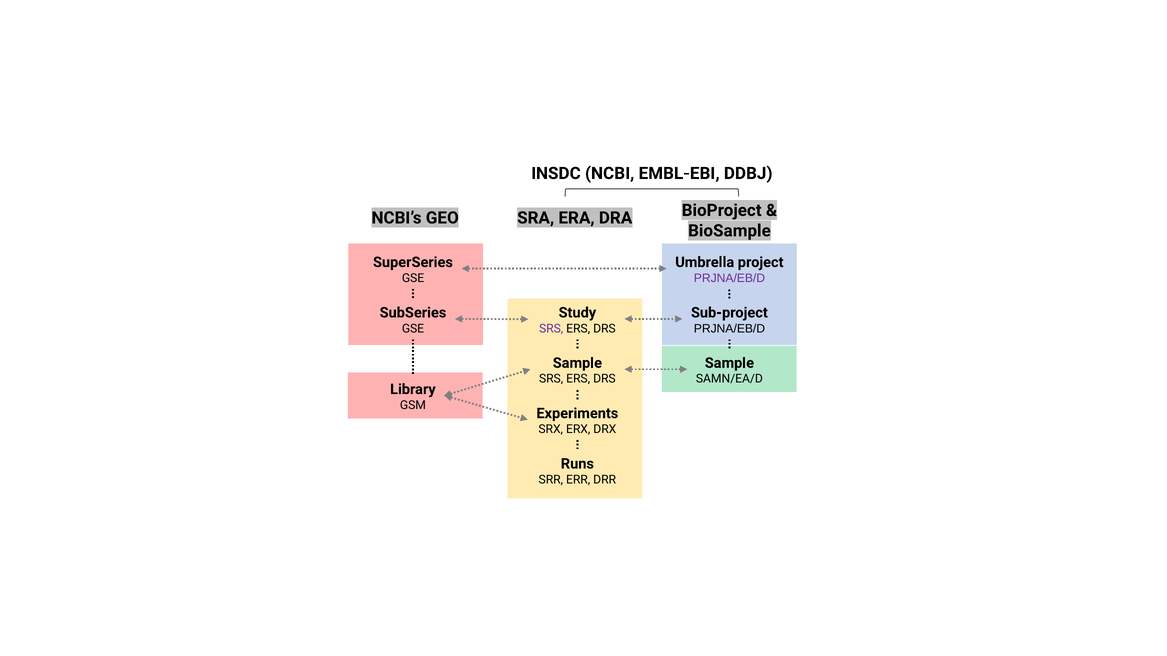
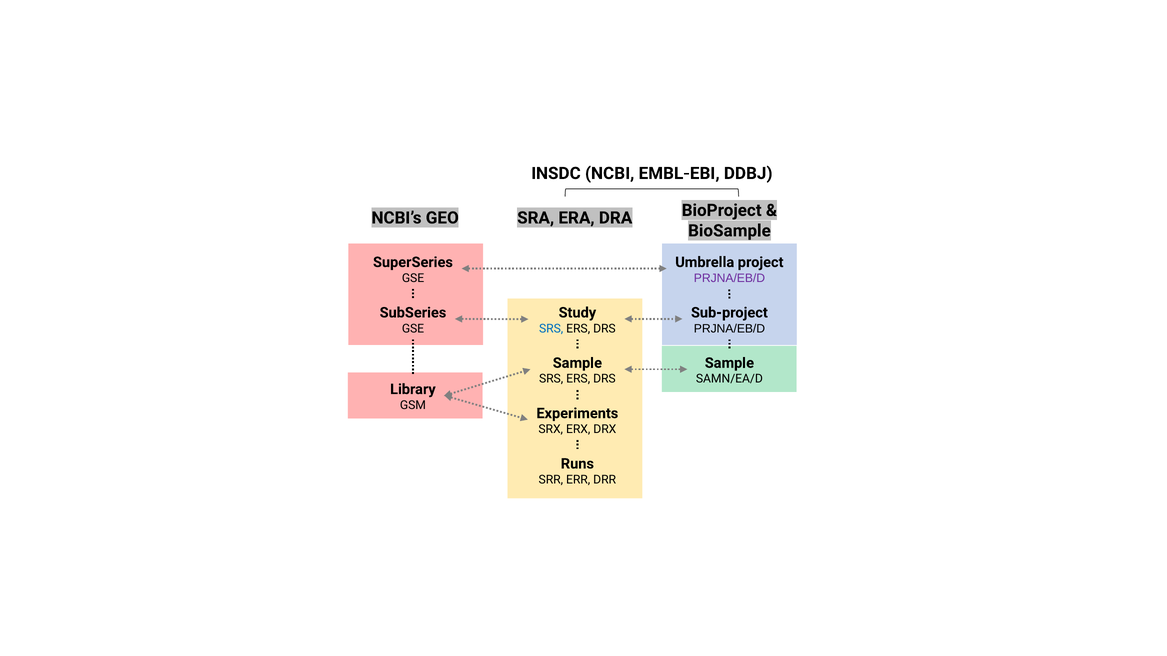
SRS colour: purple -> blue (551, 329)
